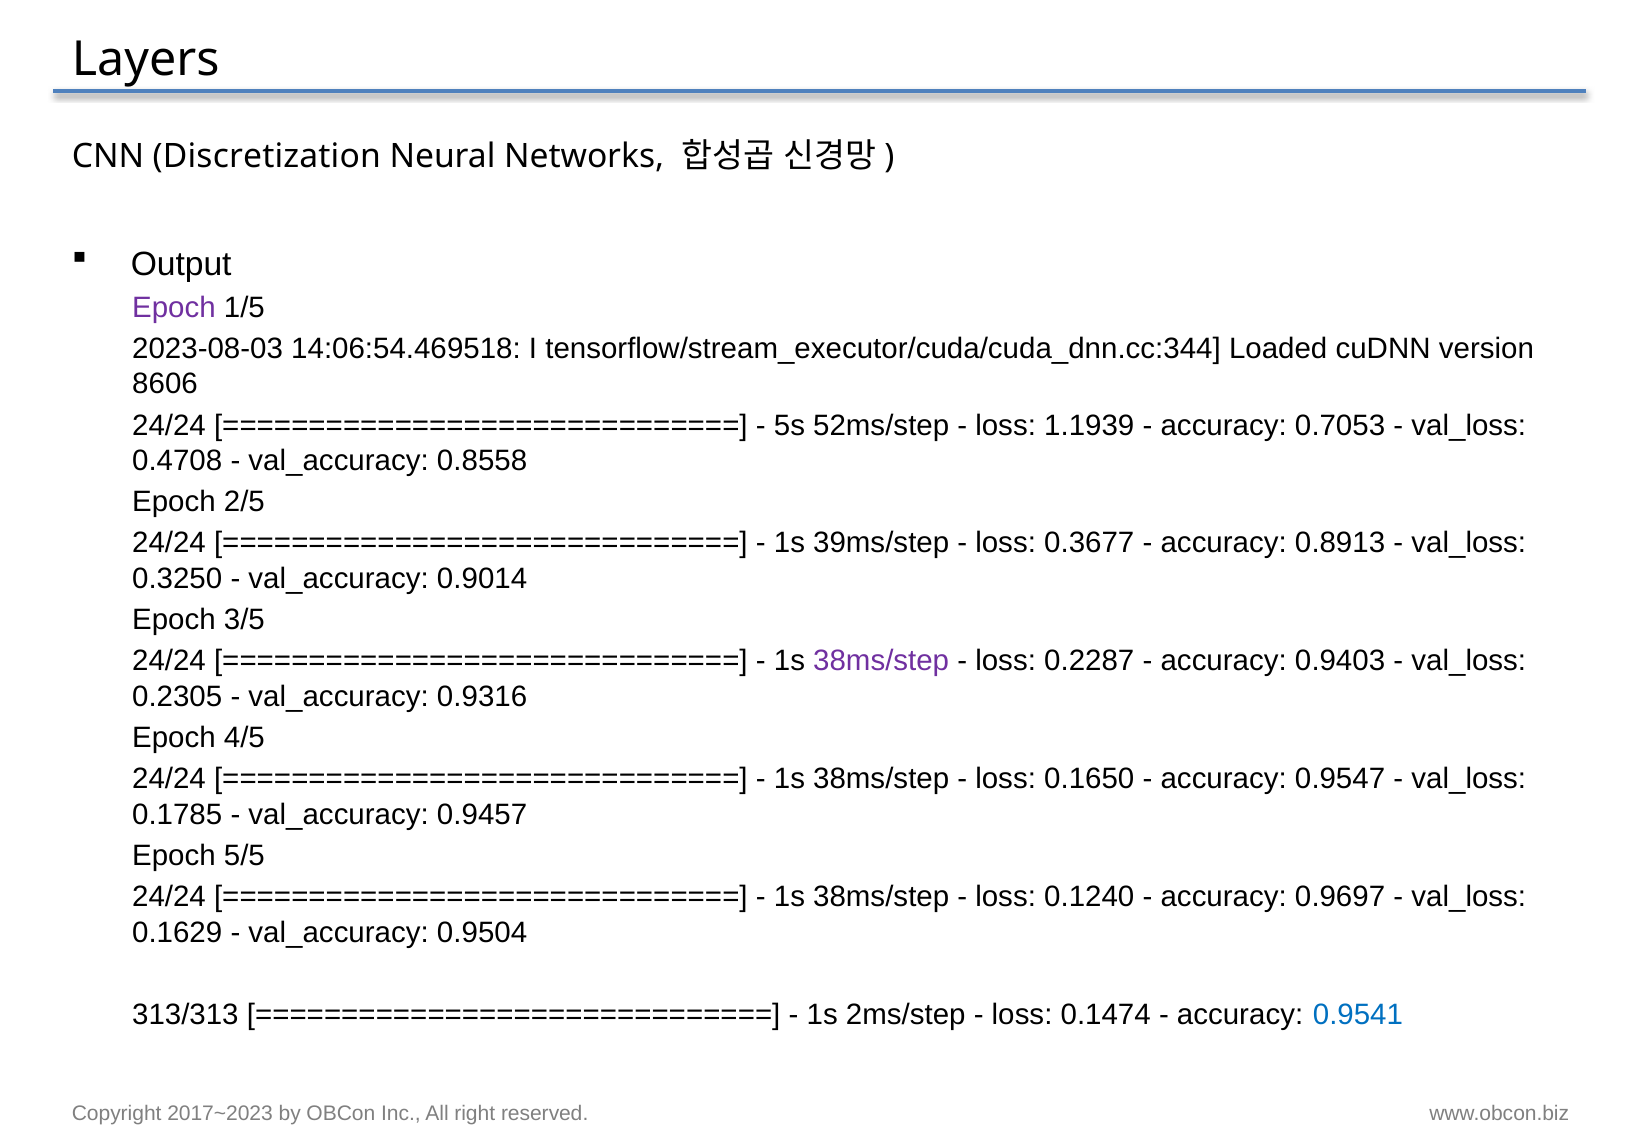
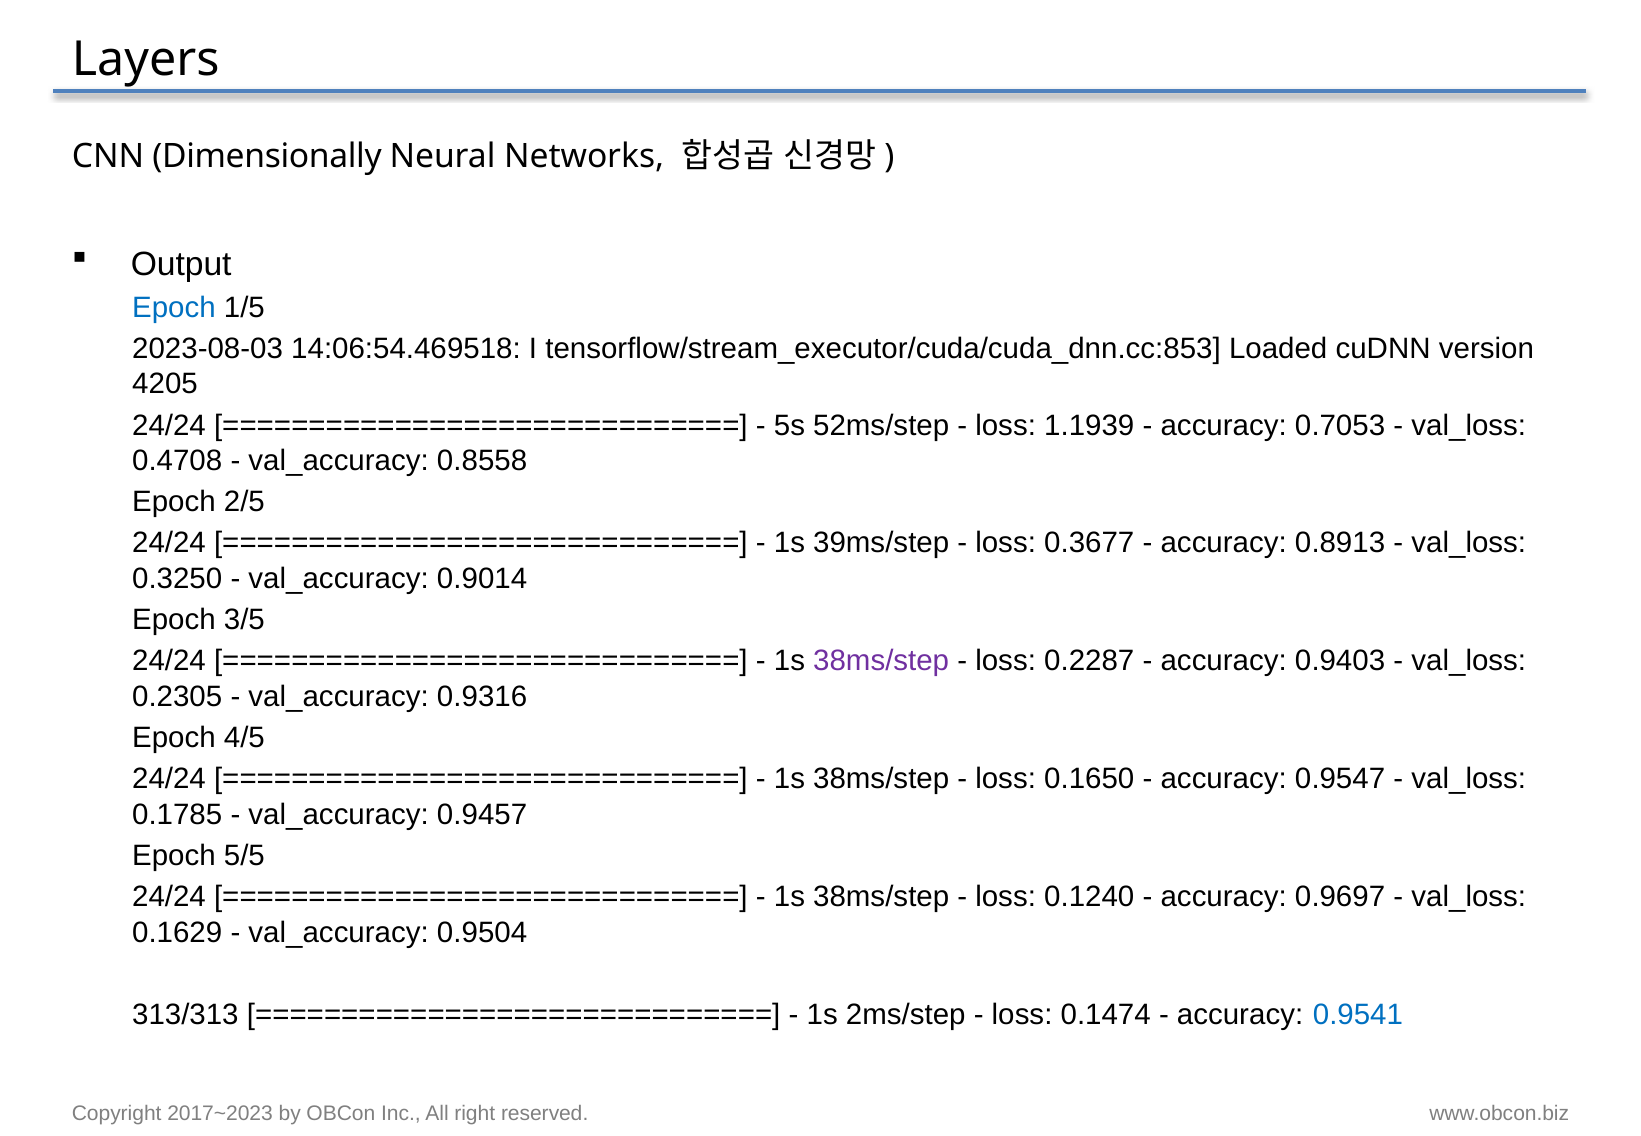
Discretization: Discretization -> Dimensionally (267, 157)
Epoch colour: purple -> blue (174, 307)
tensorflow/stream_executor/cuda/cuda_dnn.cc:344: tensorflow/stream_executor/cuda/cuda_dnn.cc:344 -> tensorflow/stream_executor/cuda/cuda_dnn.cc:853 (883, 349)
8606: 8606 -> 4205 (165, 384)
